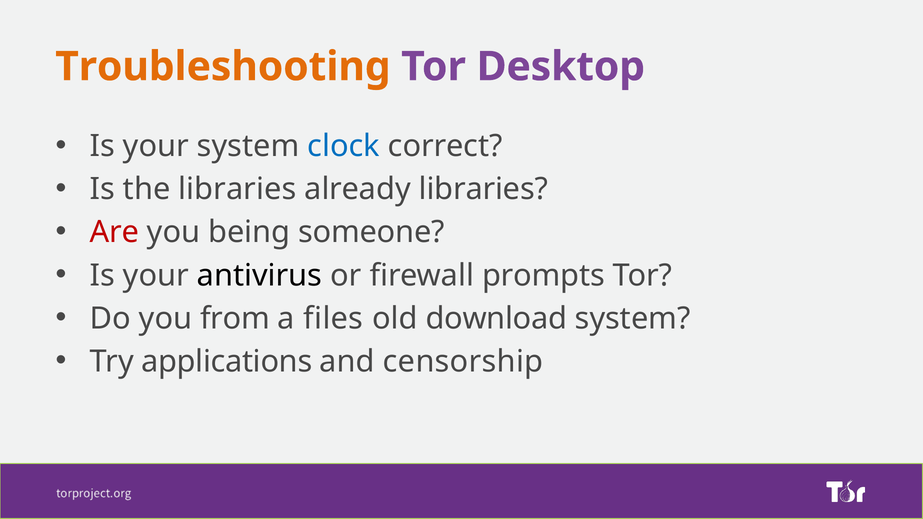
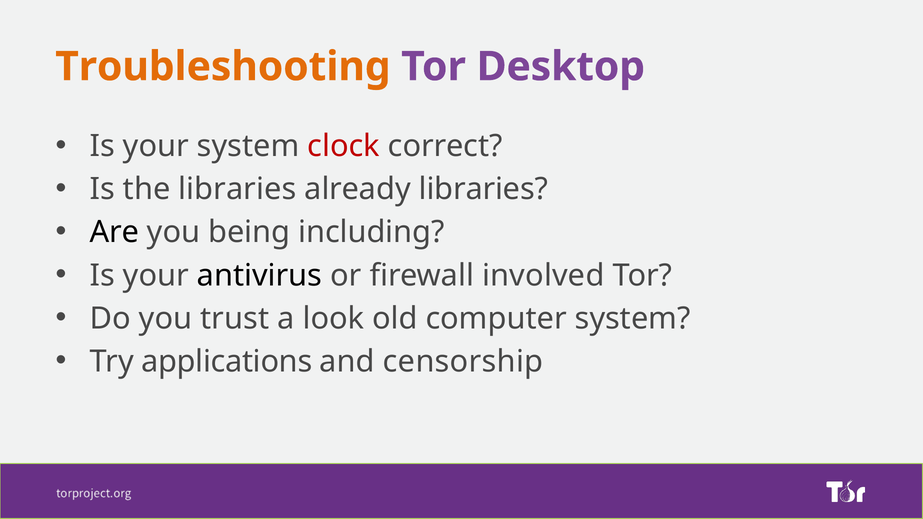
clock colour: blue -> red (344, 146)
Are colour: red -> black (114, 232)
someone: someone -> including (371, 232)
prompts: prompts -> involved (543, 275)
from: from -> trust (235, 319)
files: files -> look (333, 319)
download: download -> computer (496, 319)
